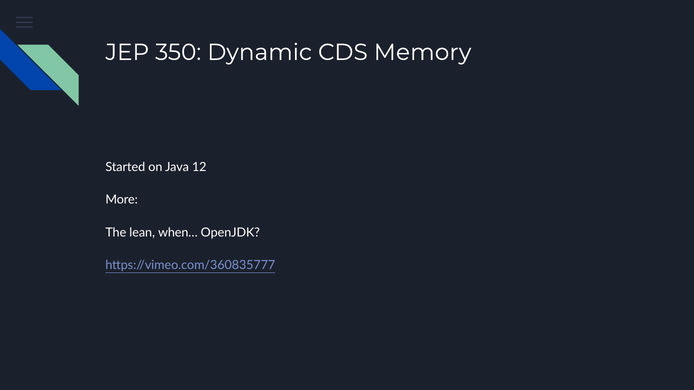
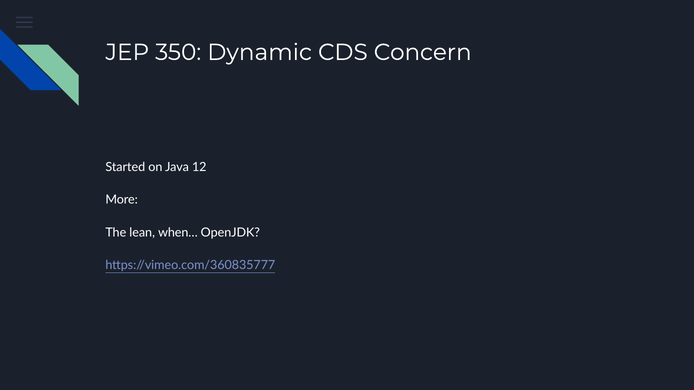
Memory: Memory -> Concern (423, 52)
